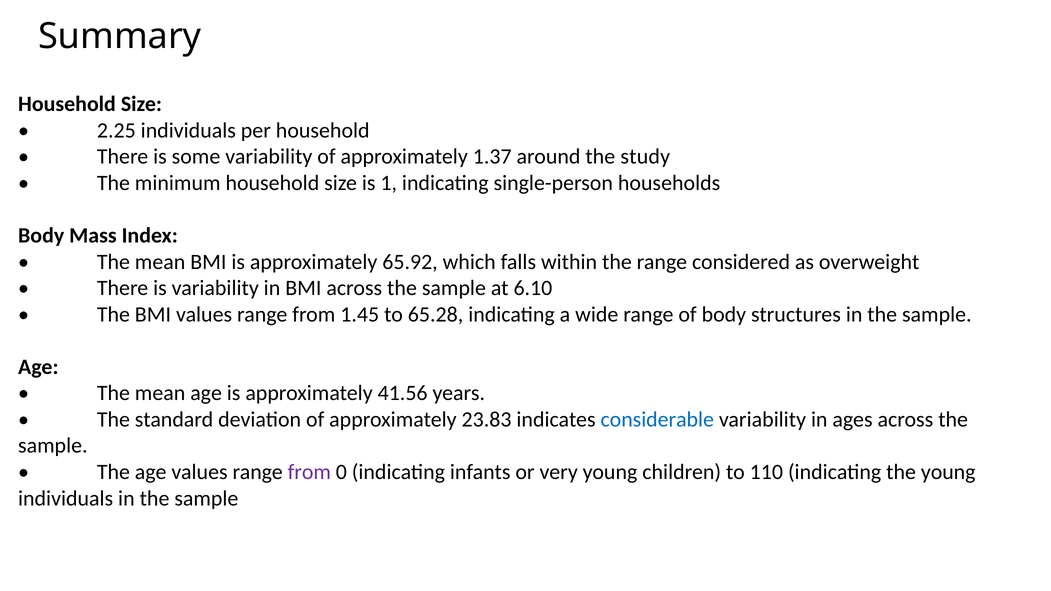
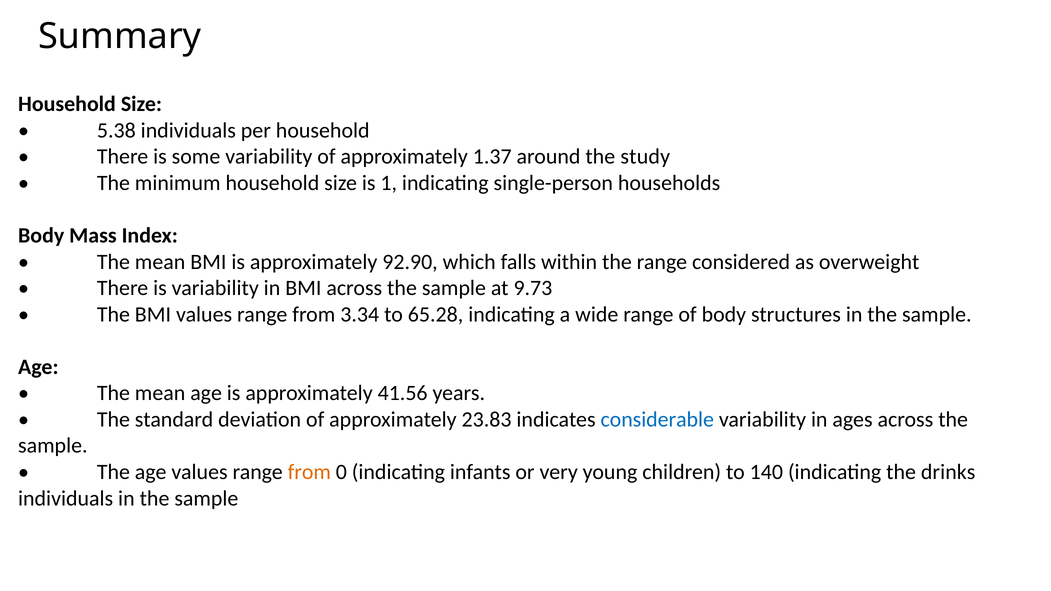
2.25: 2.25 -> 5.38 (116, 130)
65.92: 65.92 -> 92.90 (410, 262)
6.10: 6.10 -> 9.73 (533, 288)
1.45: 1.45 -> 3.34 (360, 314)
from colour: purple -> orange (309, 472)
110: 110 -> 140 (766, 472)
the young: young -> drinks (948, 472)
